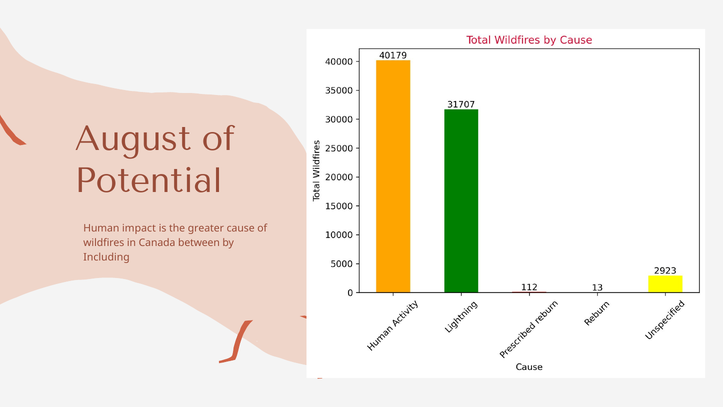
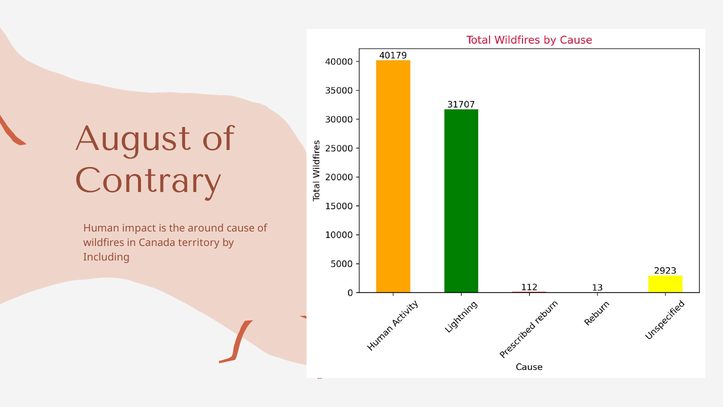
Potential: Potential -> Contrary (148, 181)
greater: greater -> around (206, 228)
between: between -> territory (199, 243)
